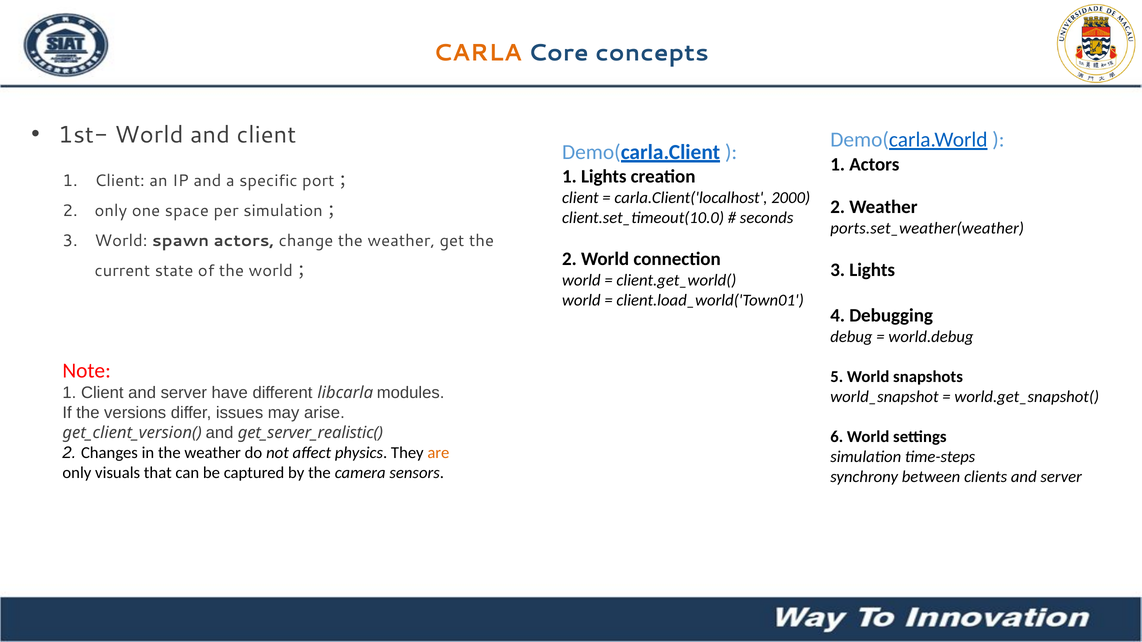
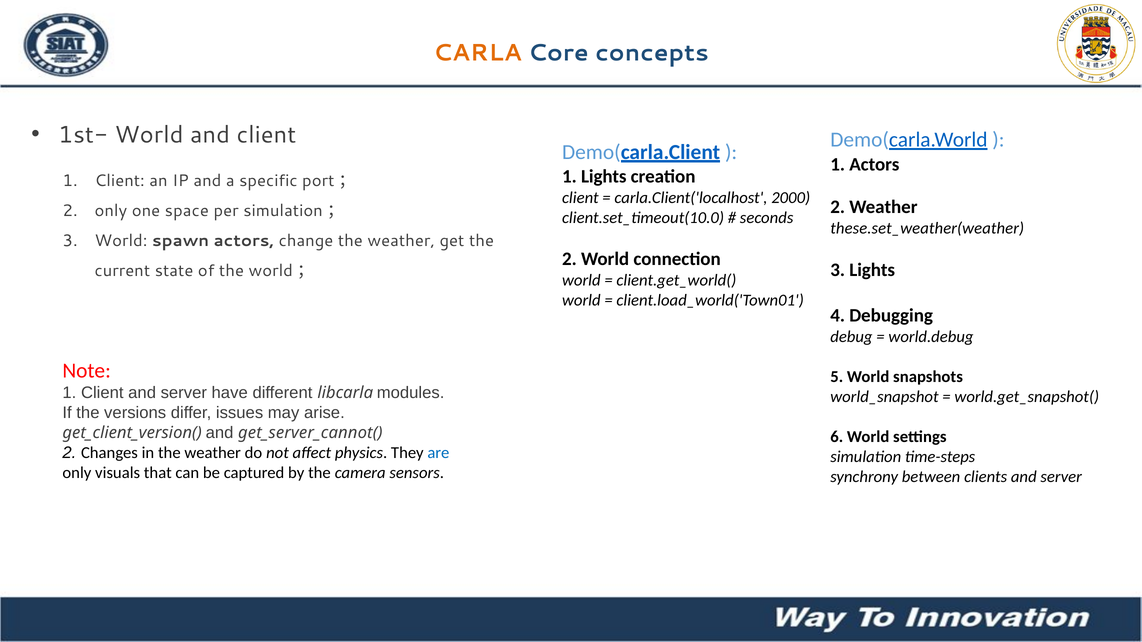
ports.set_weather(weather: ports.set_weather(weather -> these.set_weather(weather (927, 228)
get_server_realistic(: get_server_realistic( -> get_server_cannot( (310, 433)
are colour: orange -> blue (438, 453)
